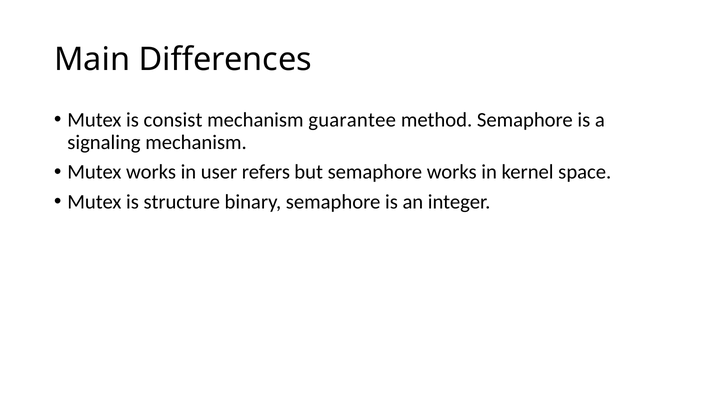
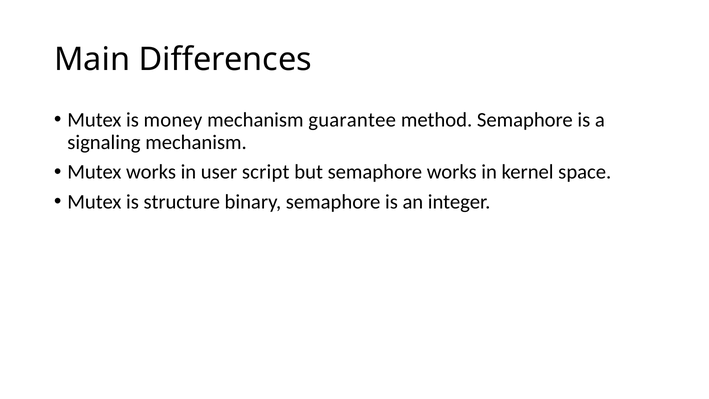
consist: consist -> money (173, 120)
refers: refers -> script (266, 172)
